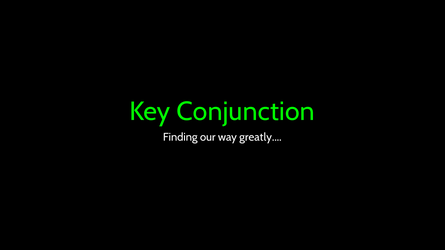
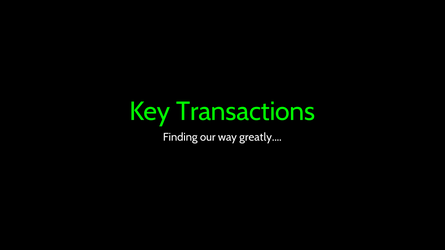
Conjunction: Conjunction -> Transactions (246, 111)
